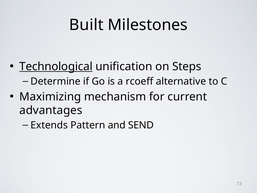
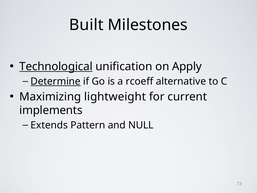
Steps: Steps -> Apply (187, 67)
Determine underline: none -> present (56, 81)
mechanism: mechanism -> lightweight (115, 97)
advantages: advantages -> implements (51, 110)
SEND: SEND -> NULL (141, 125)
